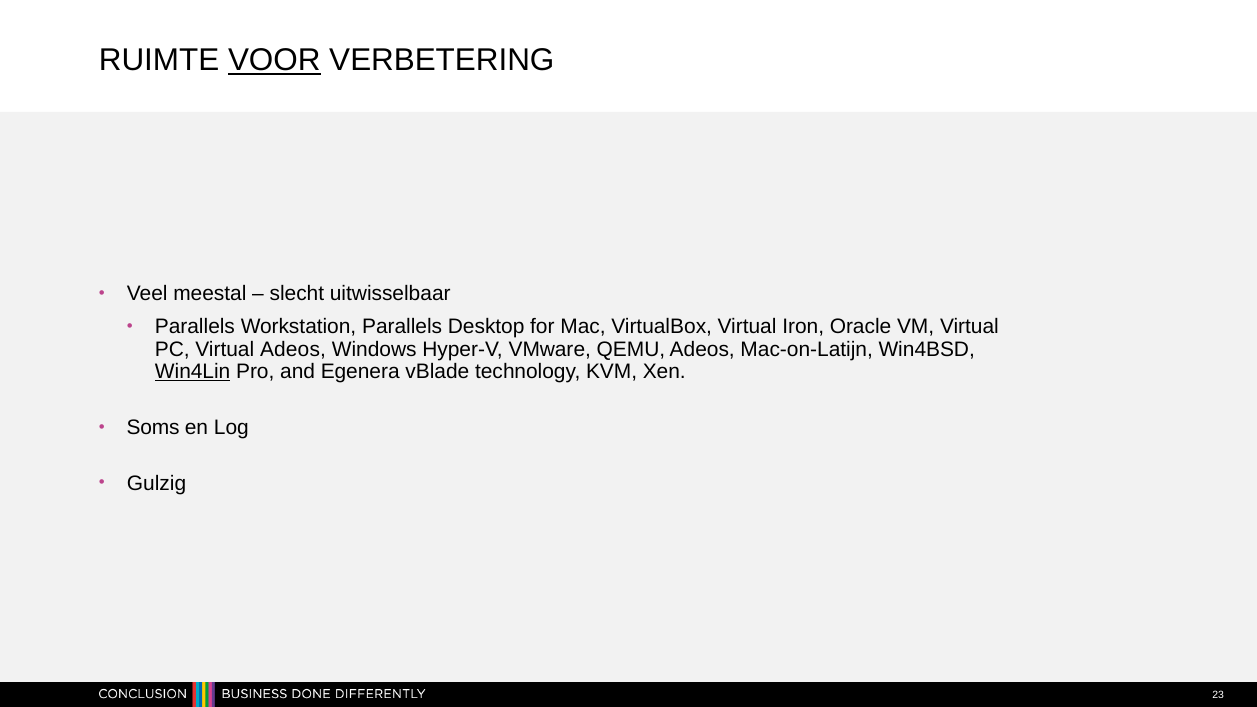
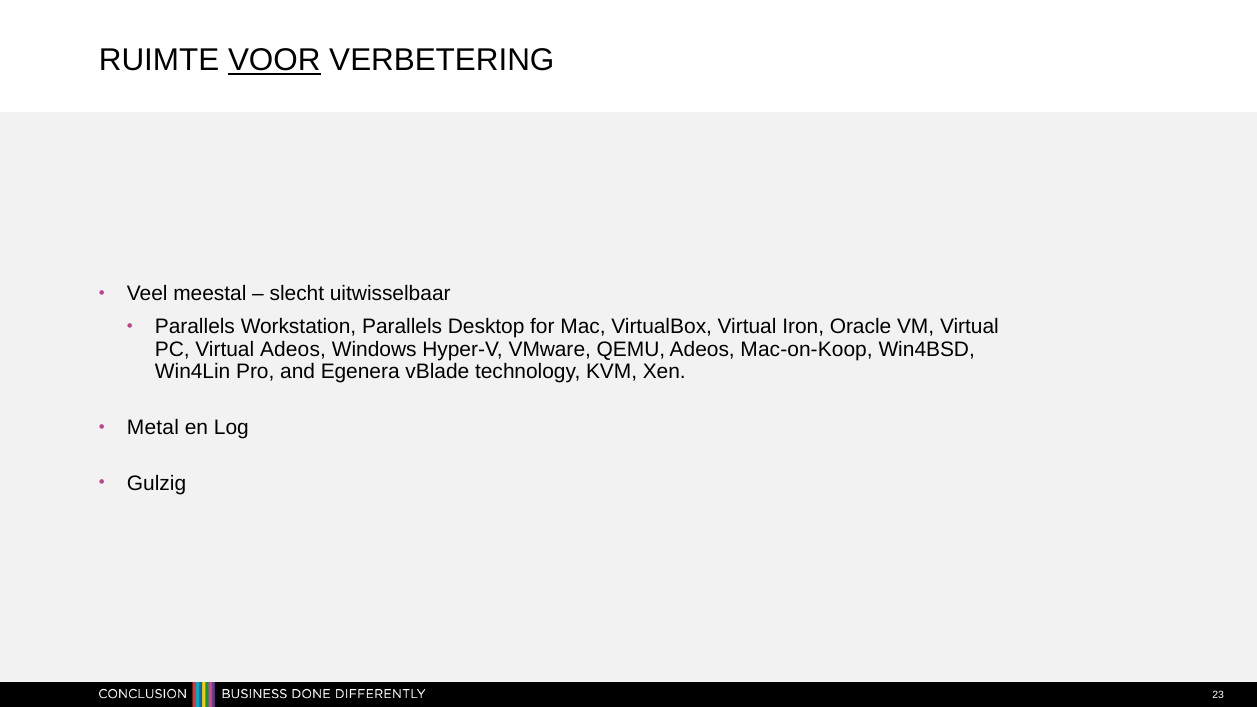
Mac-on-Latijn: Mac-on-Latijn -> Mac-on-Koop (807, 349)
Win4Lin underline: present -> none (193, 372)
Soms: Soms -> Metal (153, 427)
